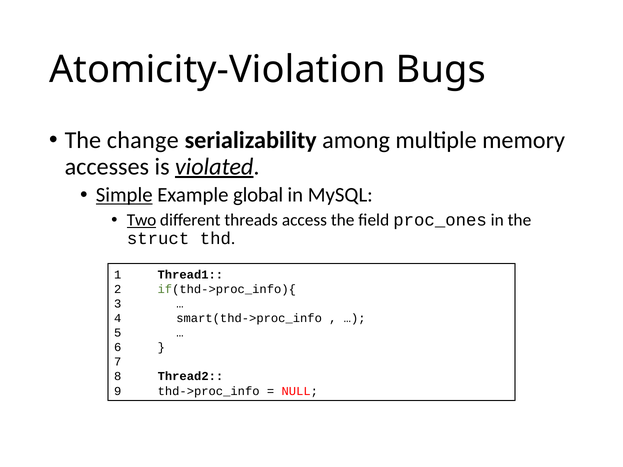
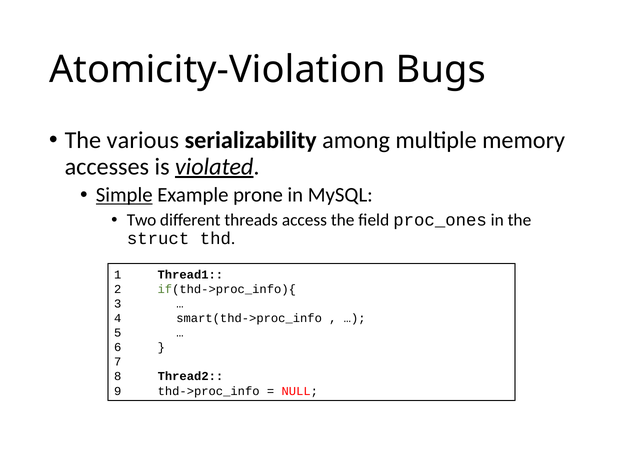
change: change -> various (143, 140)
global: global -> prone (258, 195)
Two underline: present -> none (142, 220)
